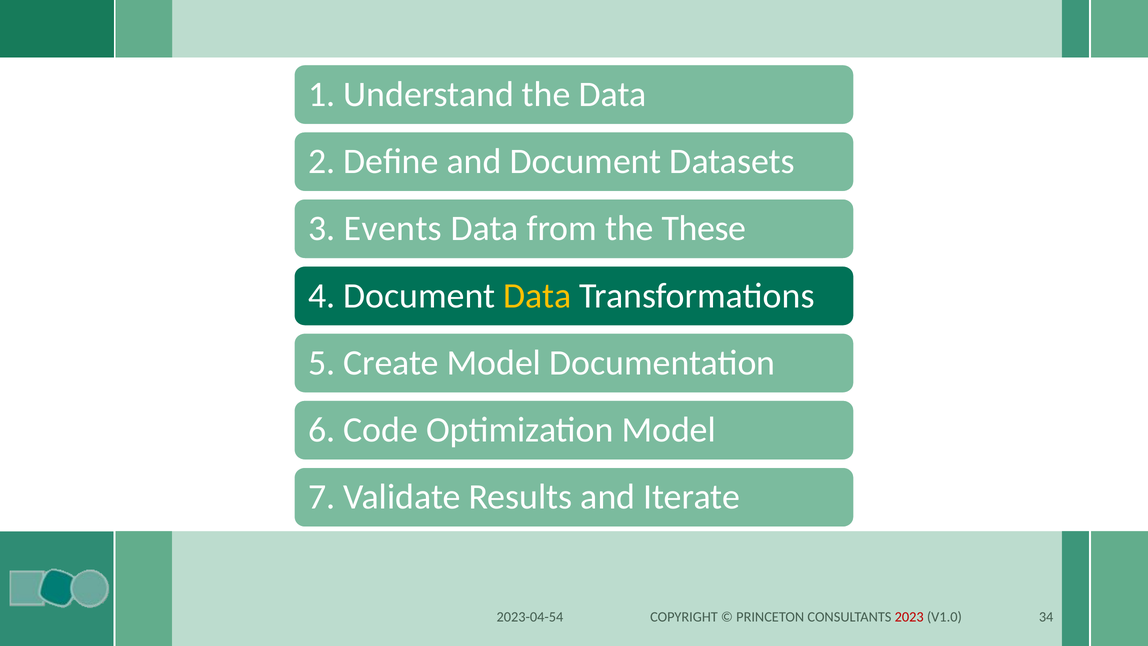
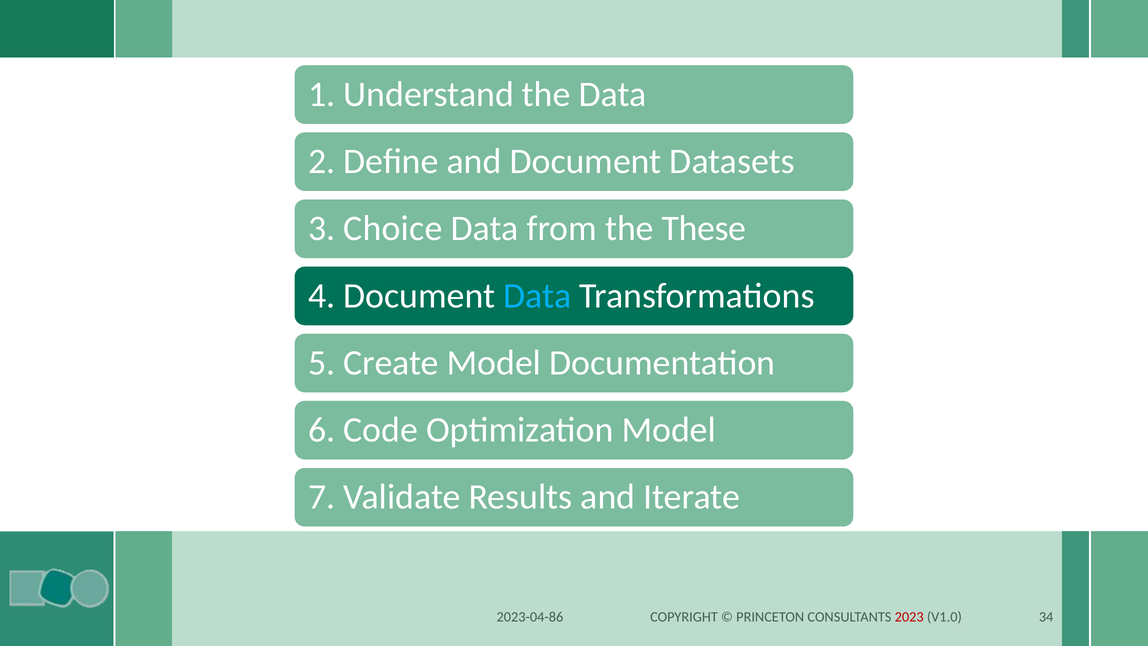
Events: Events -> Choice (393, 229)
Data colour: yellow -> light blue (537, 296)
2023-04-54: 2023-04-54 -> 2023-04-86 (530, 617)
